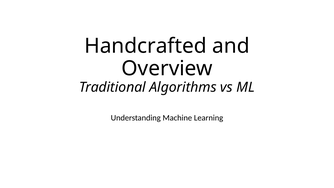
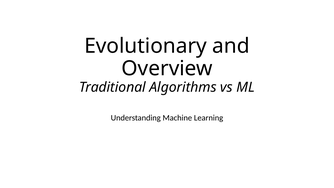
Handcrafted: Handcrafted -> Evolutionary (146, 46)
